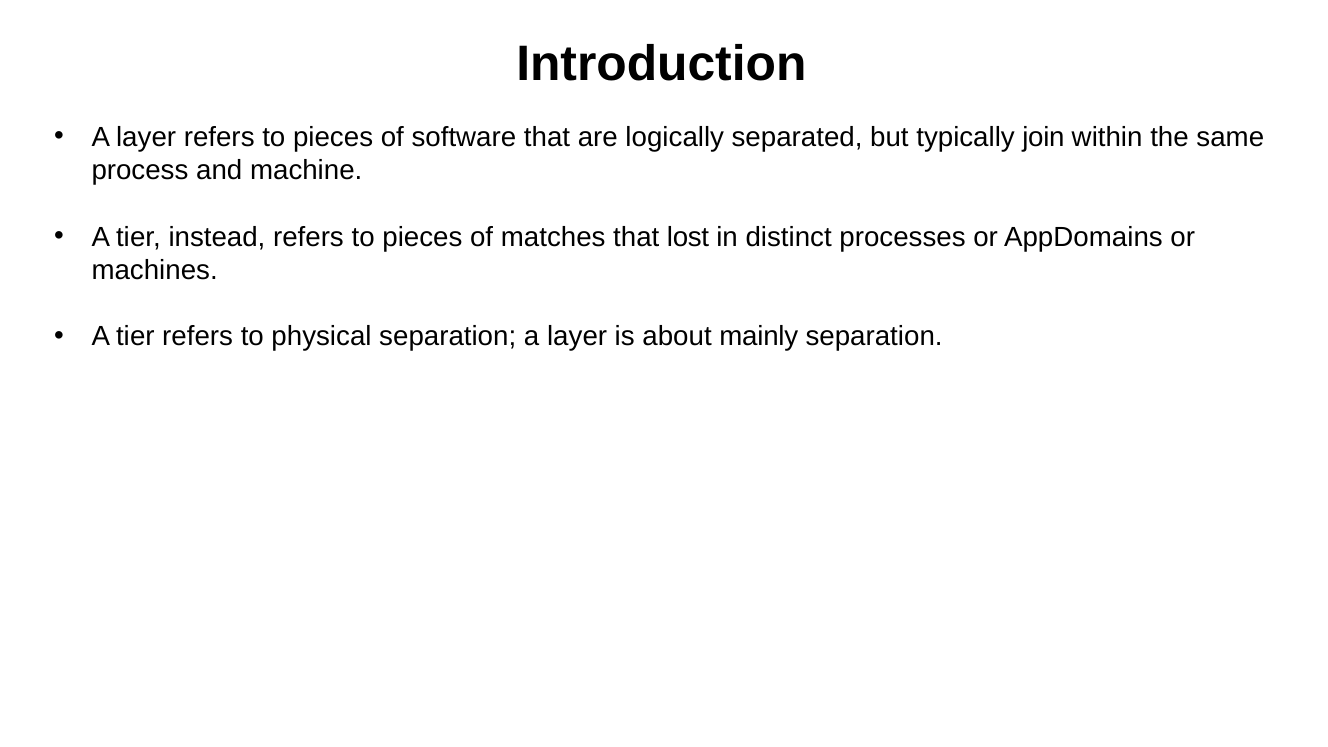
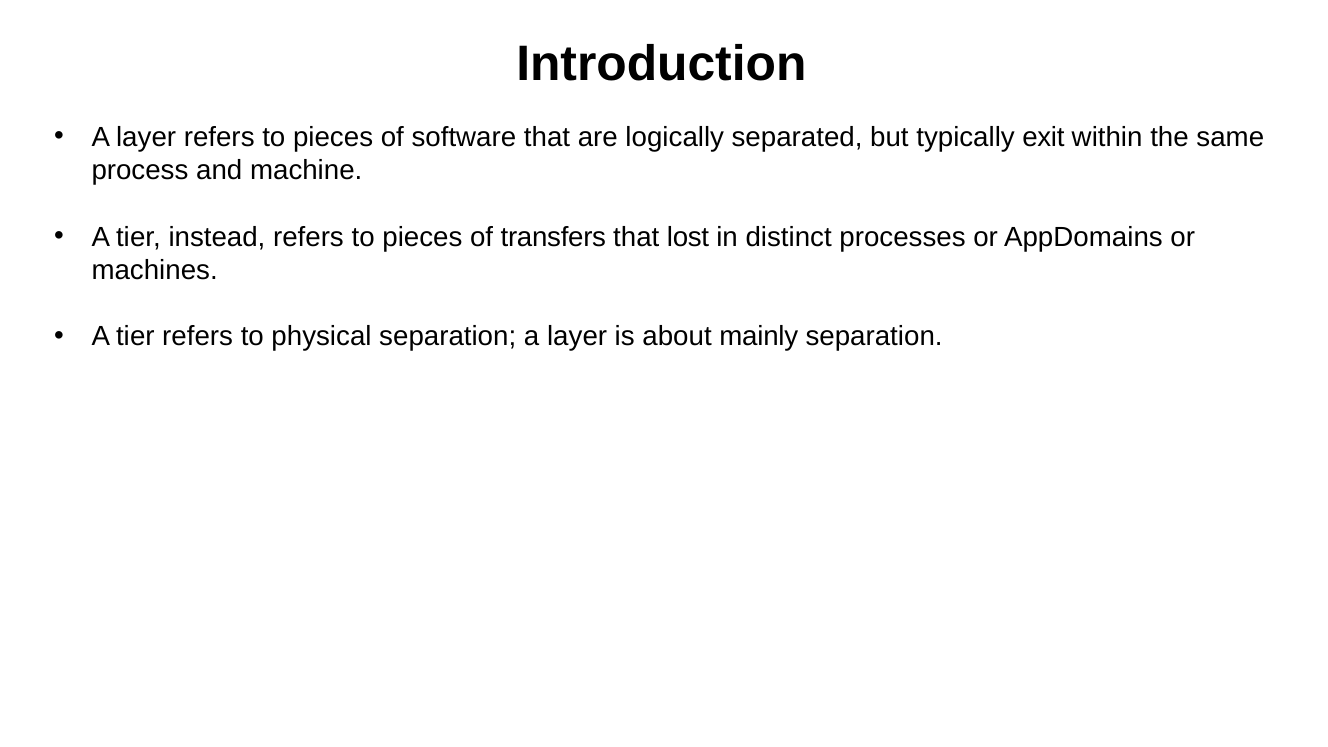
join: join -> exit (1043, 137)
matches: matches -> transfers (553, 237)
